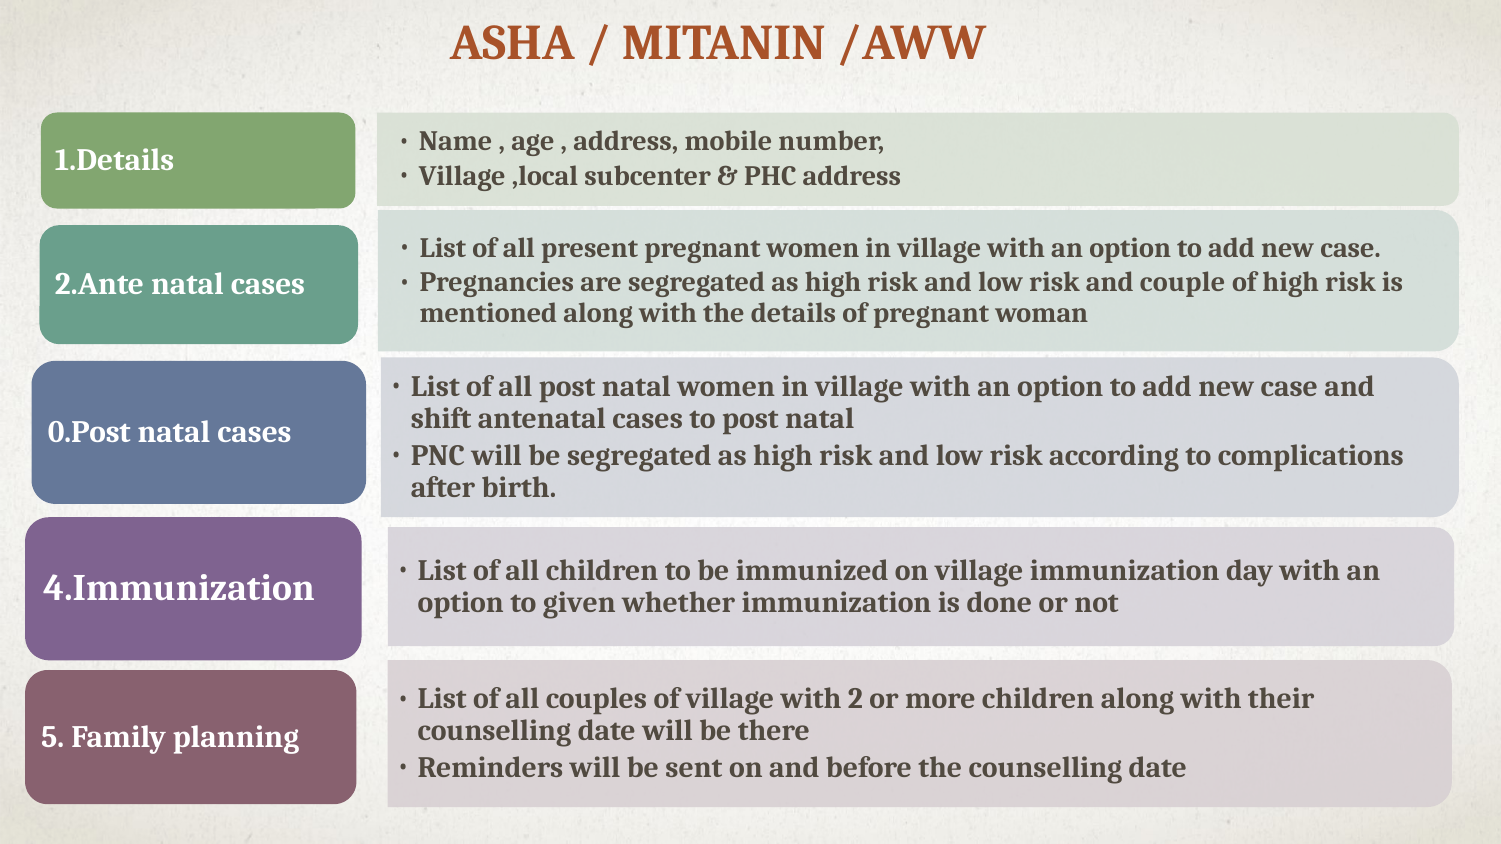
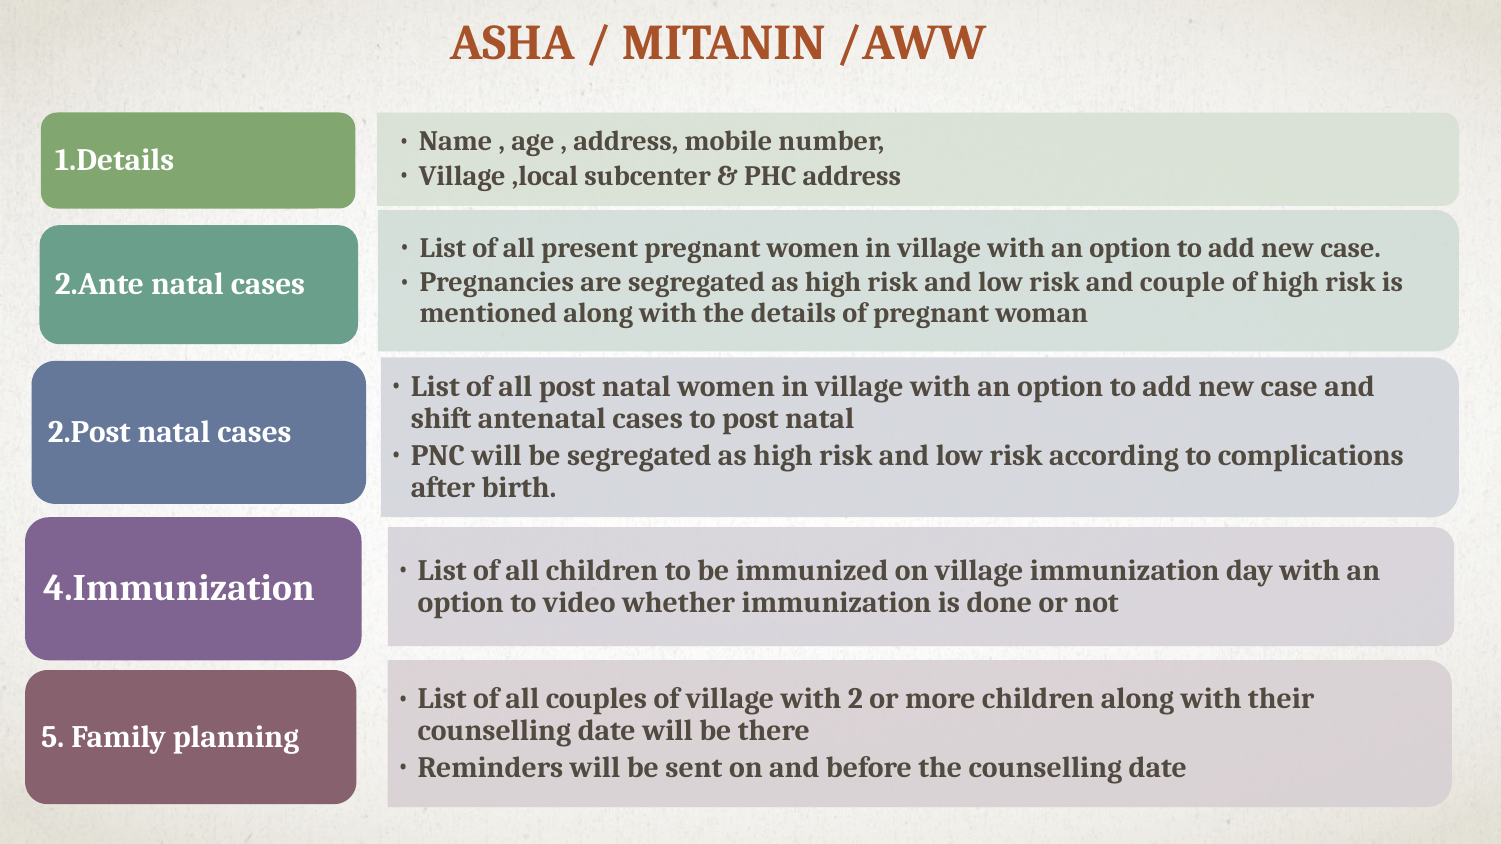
0.Post: 0.Post -> 2.Post (89, 432)
given: given -> video (579, 603)
